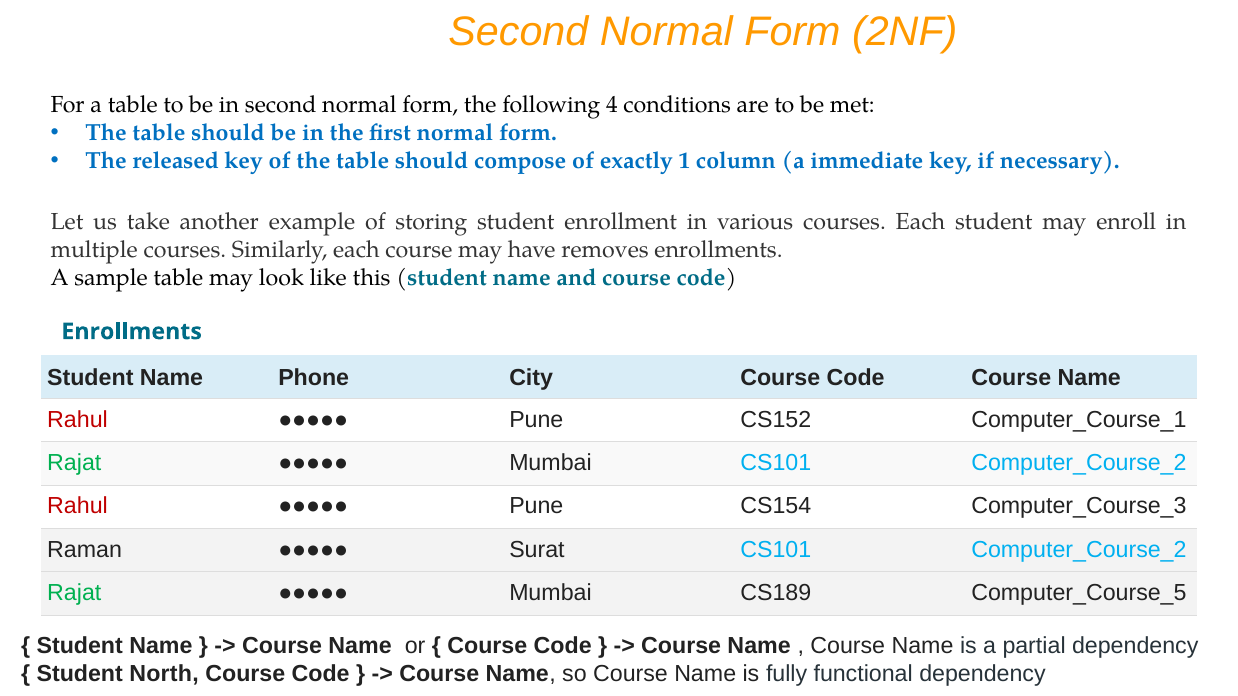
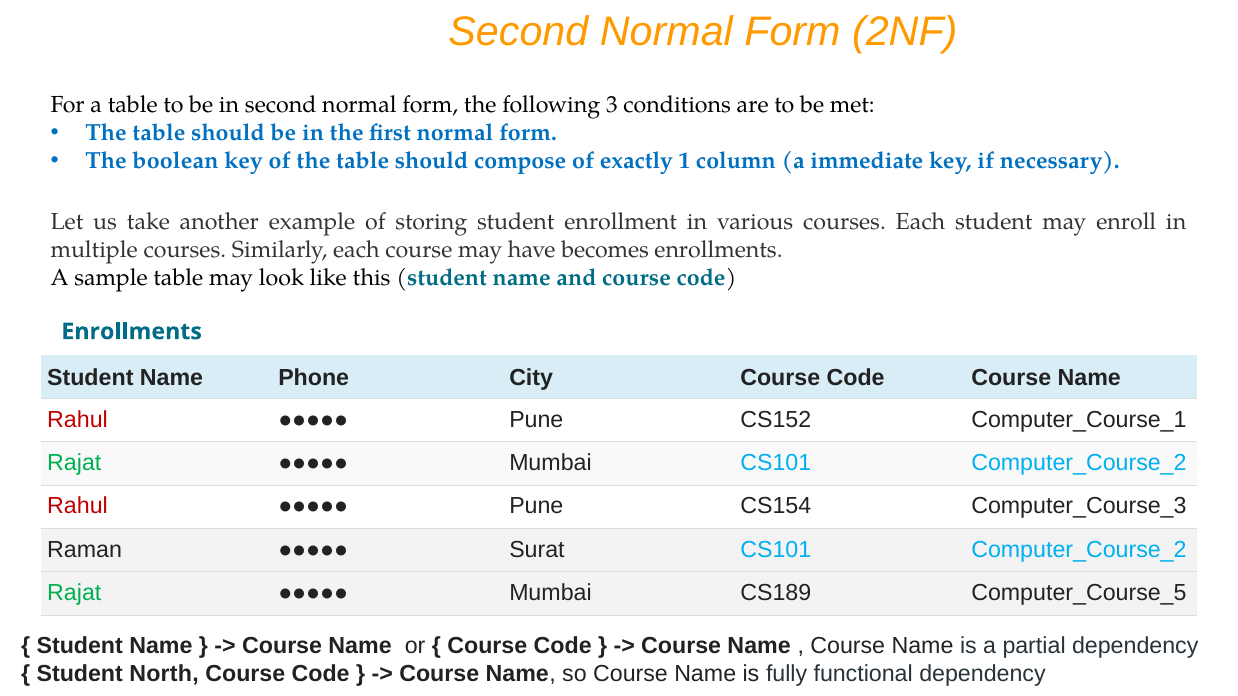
4: 4 -> 3 (612, 105)
released: released -> boolean (176, 161)
removes: removes -> becomes (605, 250)
